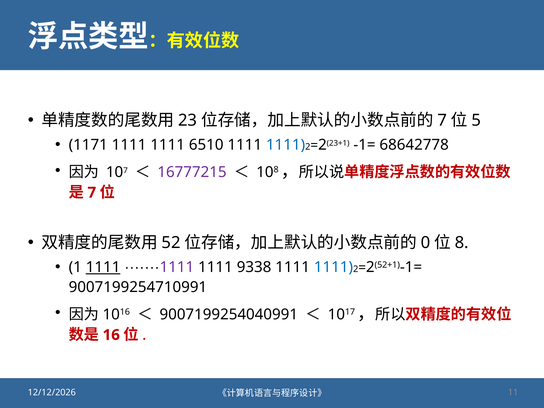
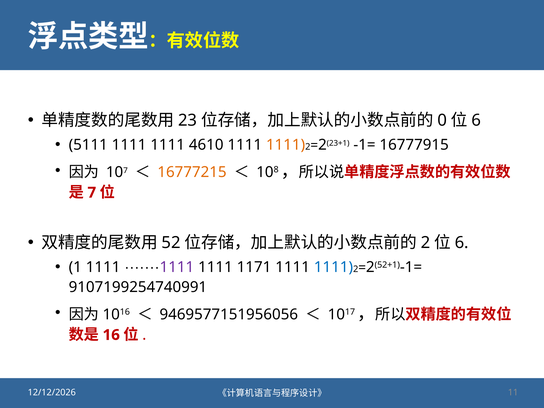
7: 7 -> 0 (442, 120)
5: 5 -> 6 (476, 120)
1171: 1171 -> 5111 (88, 145)
6510: 6510 -> 4610 (206, 145)
1111 colour: blue -> orange (286, 145)
68642778: 68642778 -> 16777915 (414, 145)
16777215 colour: purple -> orange (192, 172)
0: 0 -> 2 (426, 243)
8: 8 -> 6 (462, 243)
1111 underline: present -> none (103, 267)
9338: 9338 -> 1171 (254, 267)
9007199254710991: 9007199254710991 -> 9107199254740991 (138, 287)
9007199254040991: 9007199254040991 -> 9469577151956056 (229, 314)
